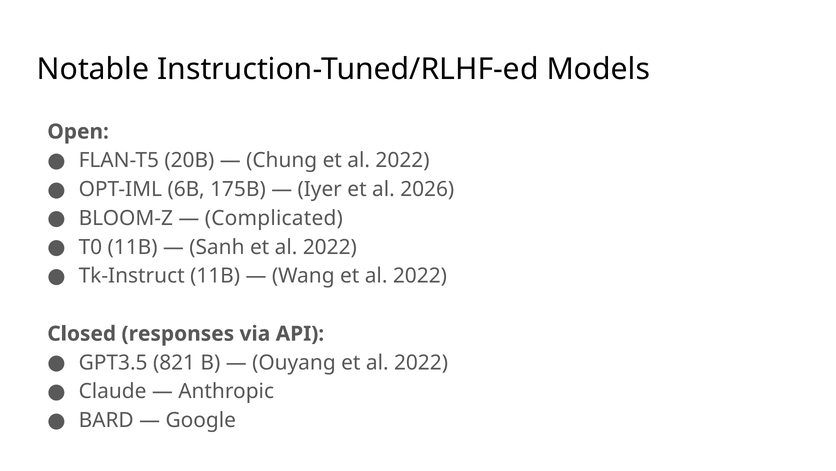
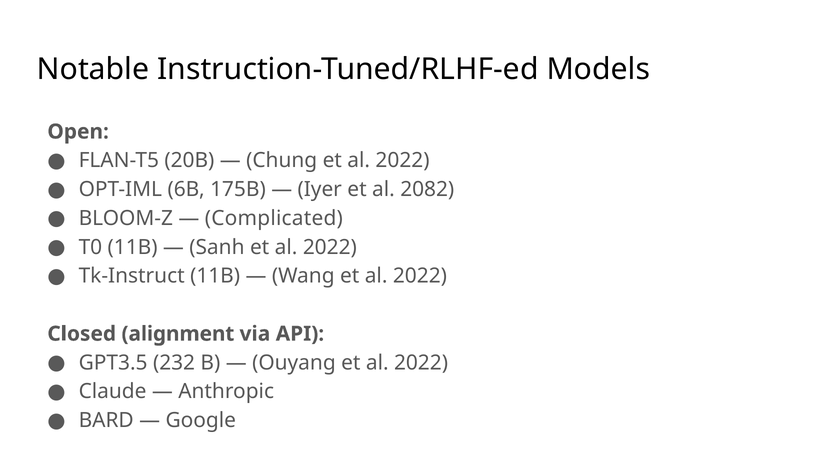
2026: 2026 -> 2082 (427, 189)
responses: responses -> alignment (178, 333)
821: 821 -> 232 (174, 362)
